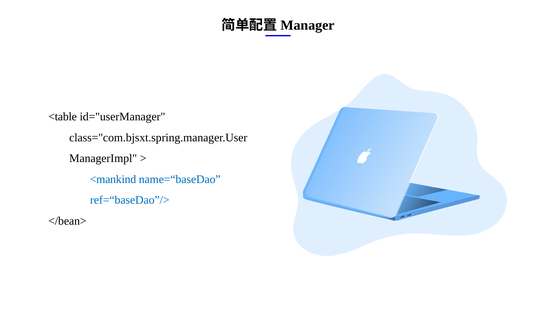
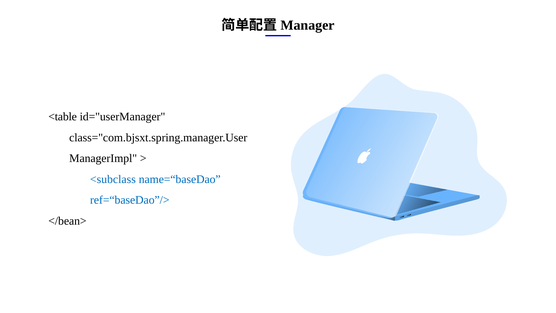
<mankind: <mankind -> <subclass (113, 179)
